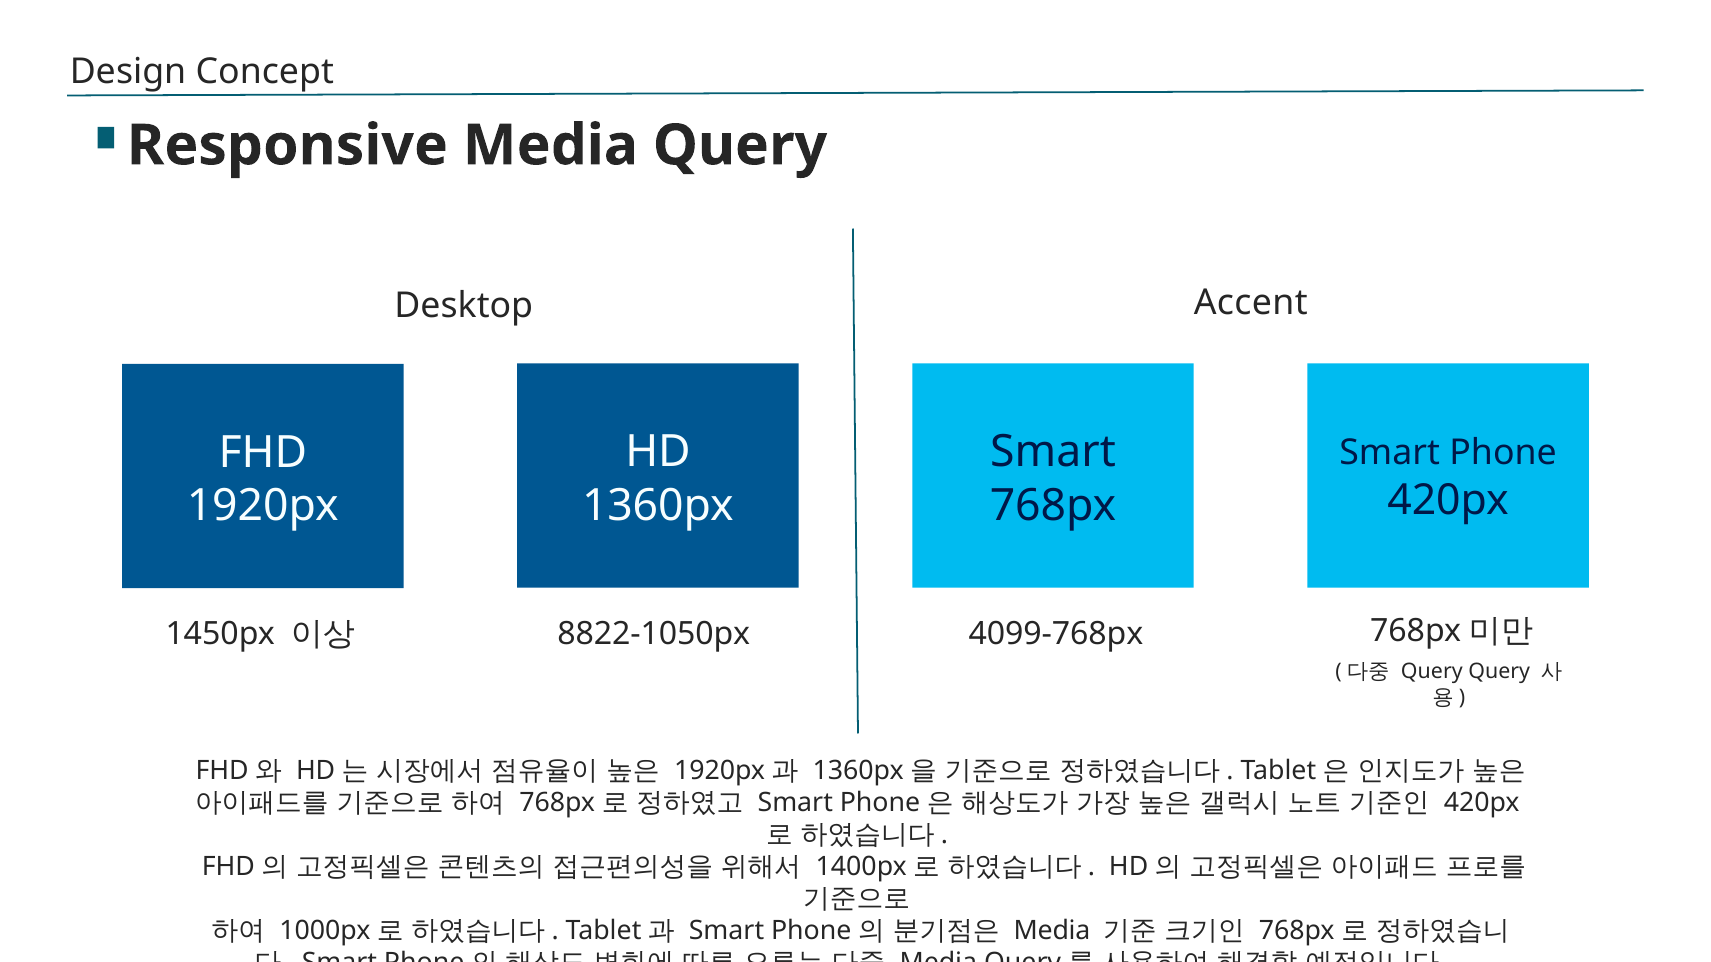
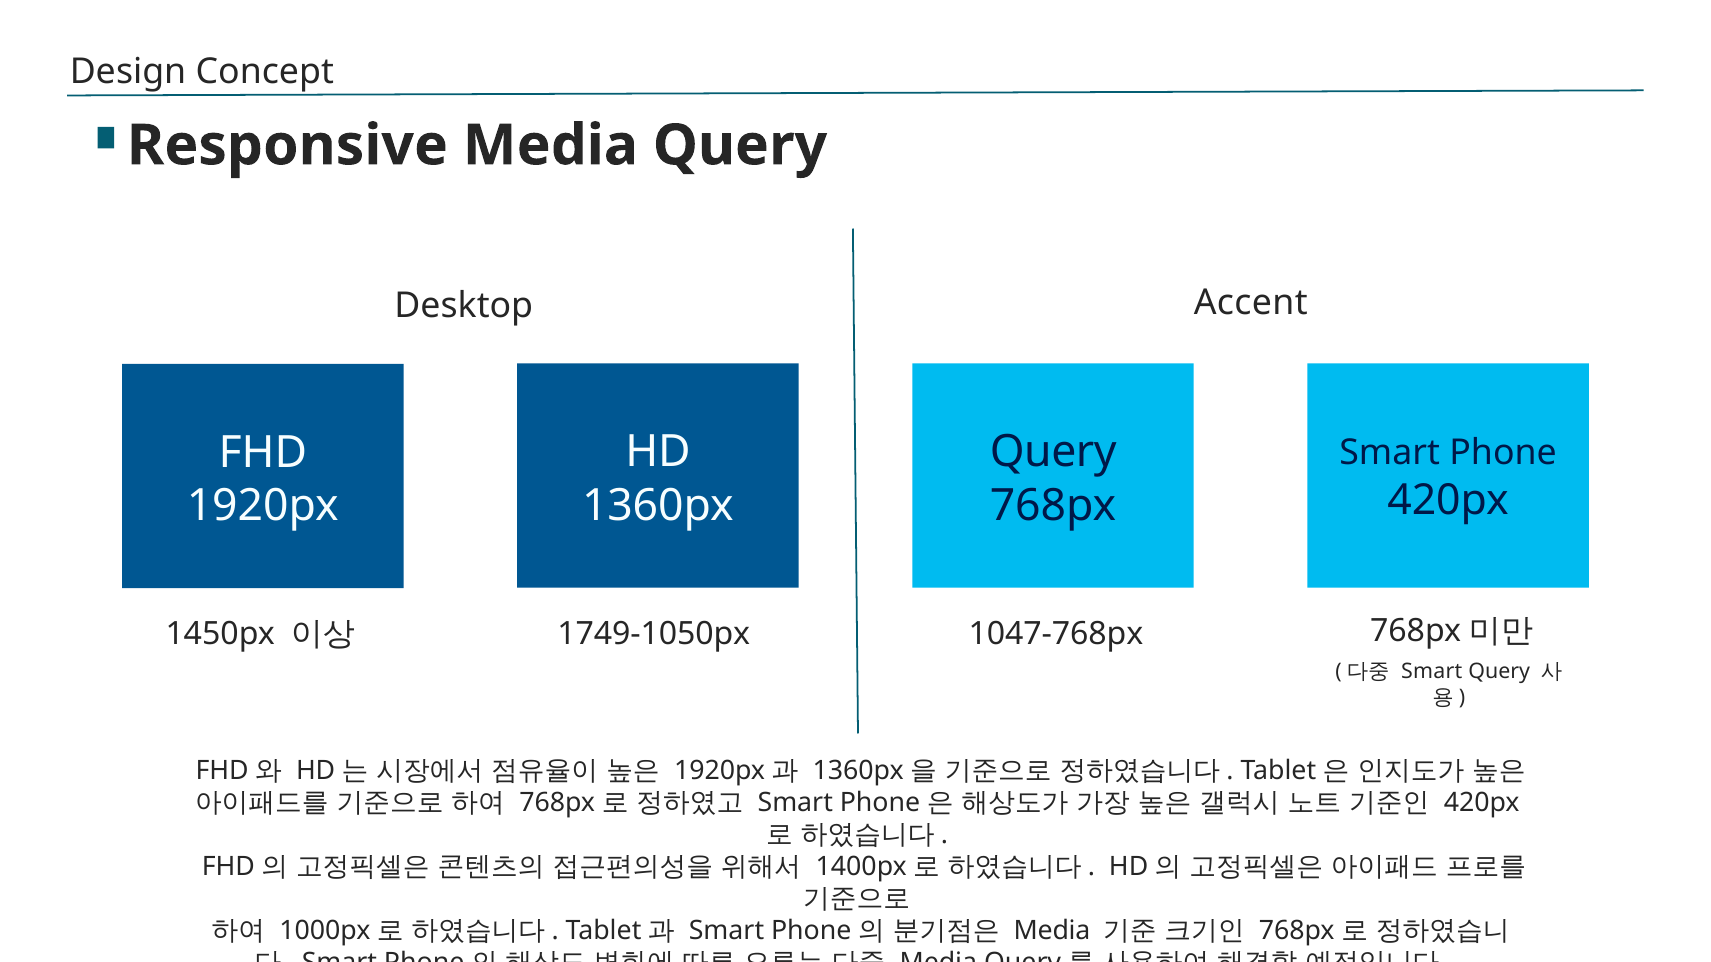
Smart: Smart -> Query (1053, 452)
8822-1050px: 8822-1050px -> 1749-1050px (654, 634)
4099-768px: 4099-768px -> 1047-768px (1056, 634)
Query: Query -> Smart (1432, 672)
